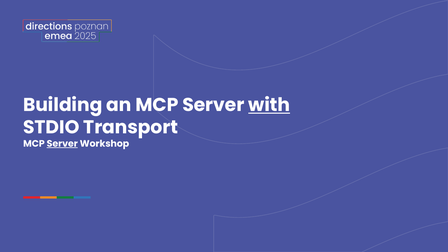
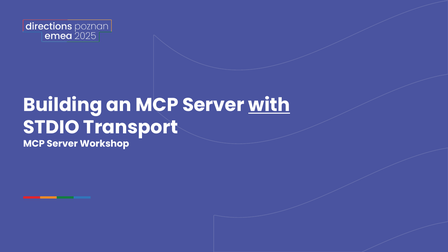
Server underline: present -> none (62, 144)
